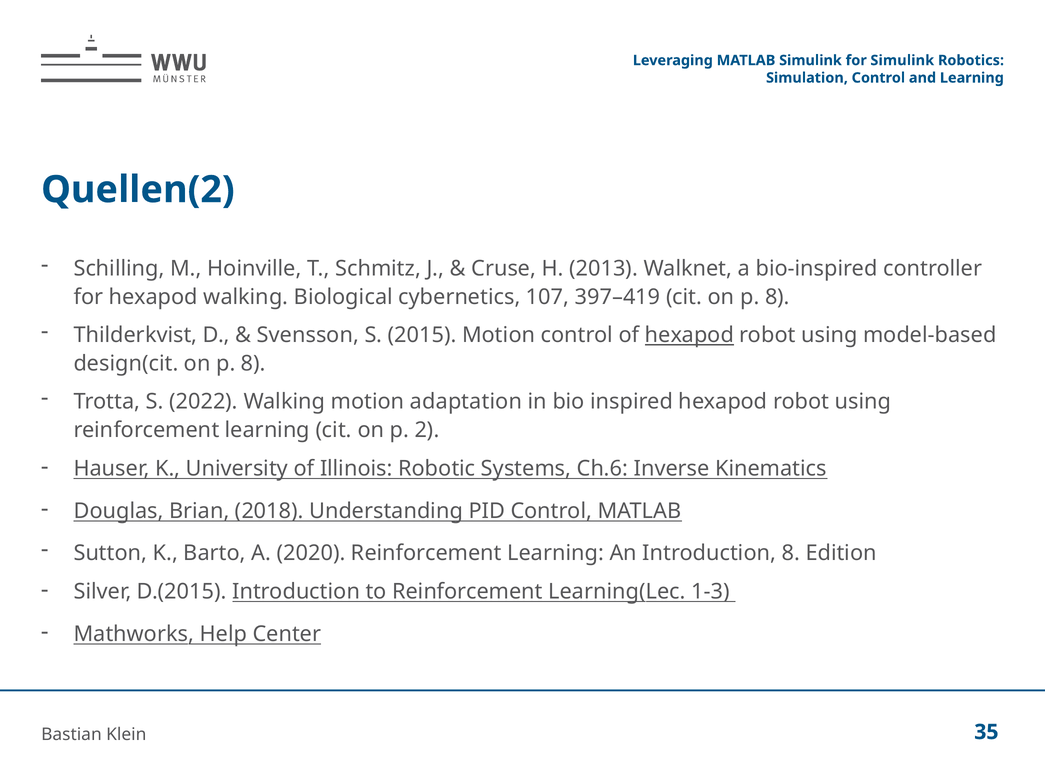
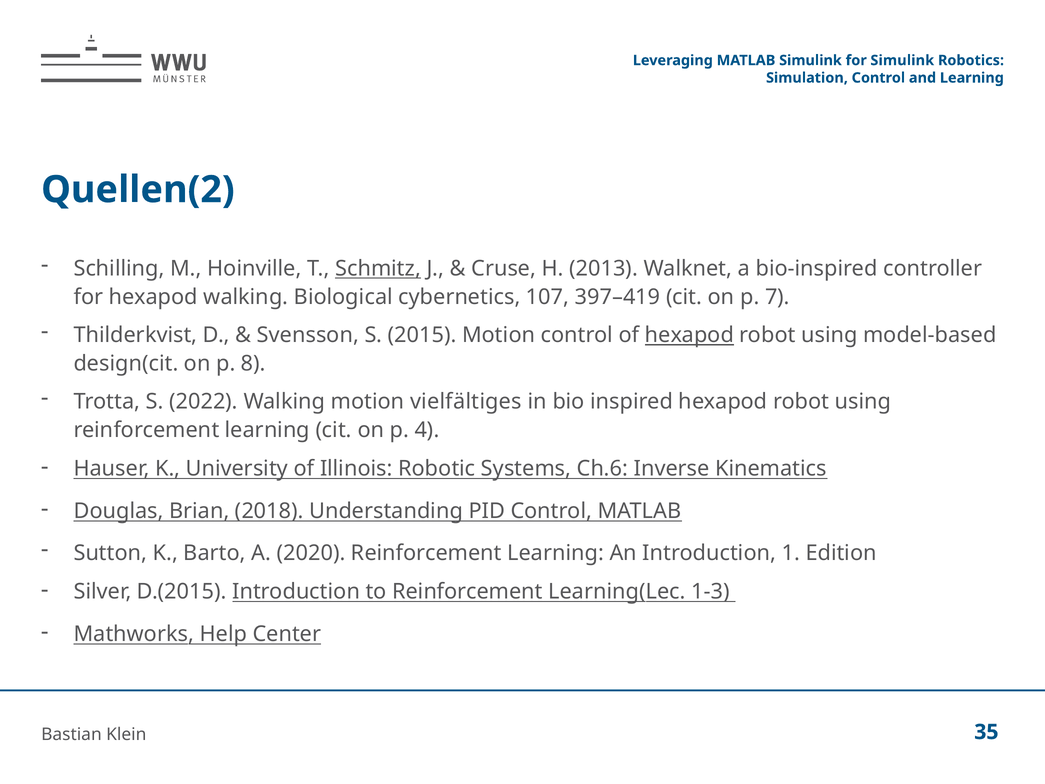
Schmitz underline: none -> present (378, 269)
cit on p 8: 8 -> 7 (777, 297)
adaptation: adaptation -> vielfältiges (466, 402)
2: 2 -> 4 (427, 430)
Introduction 8: 8 -> 1 (791, 553)
